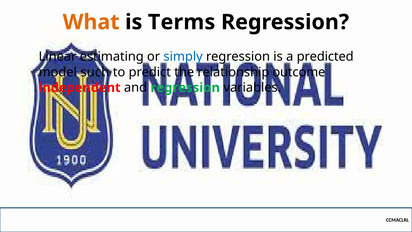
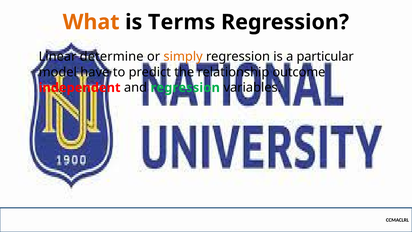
estimating: estimating -> determine (112, 57)
simply colour: blue -> orange (183, 57)
predicted: predicted -> particular (325, 57)
such: such -> have (95, 72)
